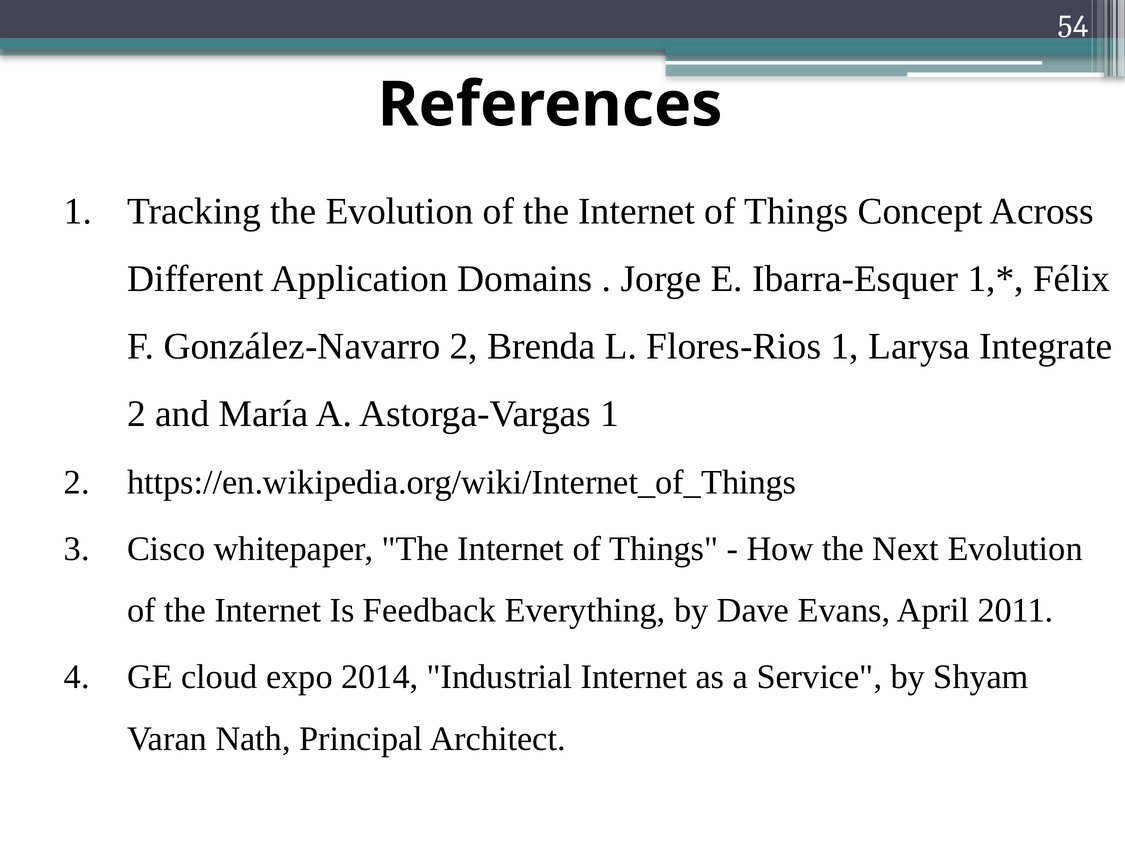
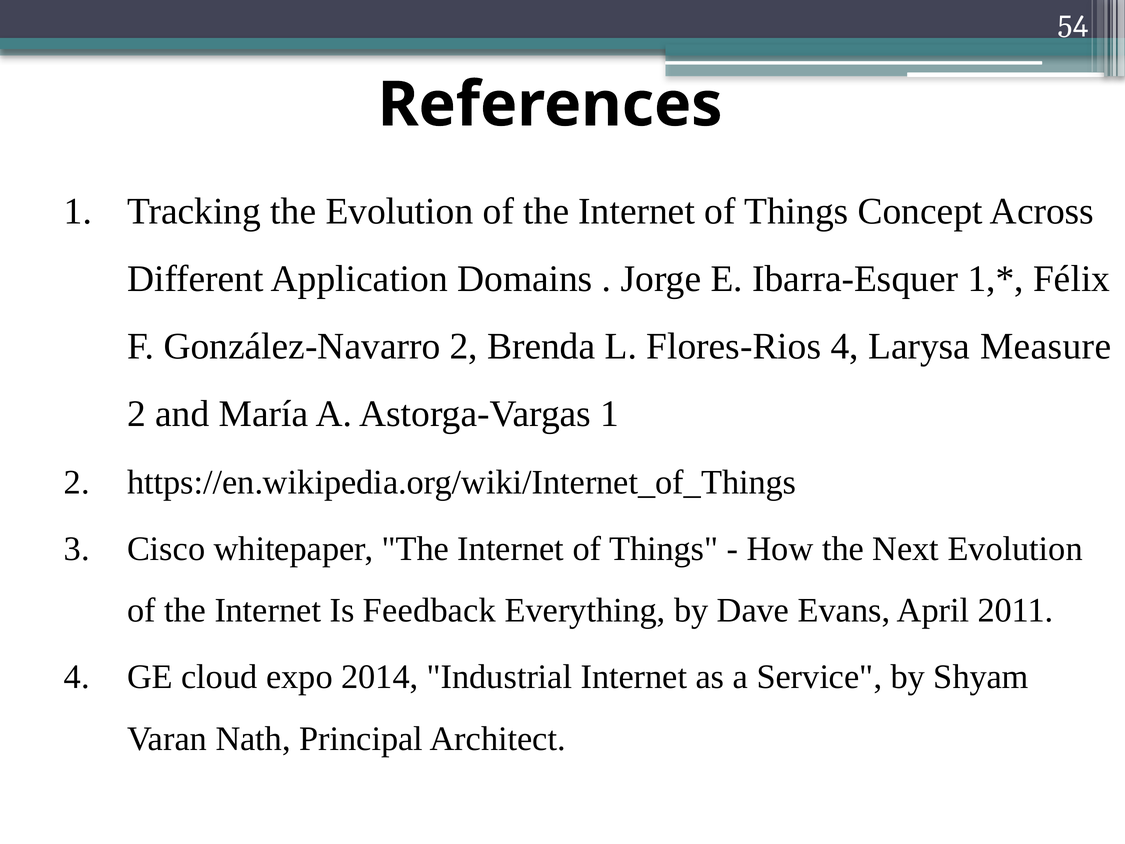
Flores-Rios 1: 1 -> 4 (845, 346)
Integrate: Integrate -> Measure (1046, 346)
